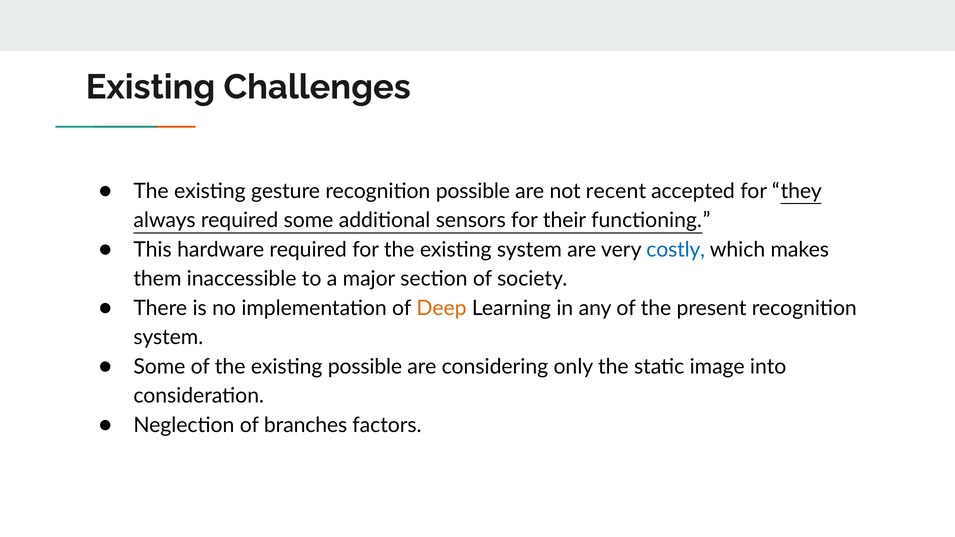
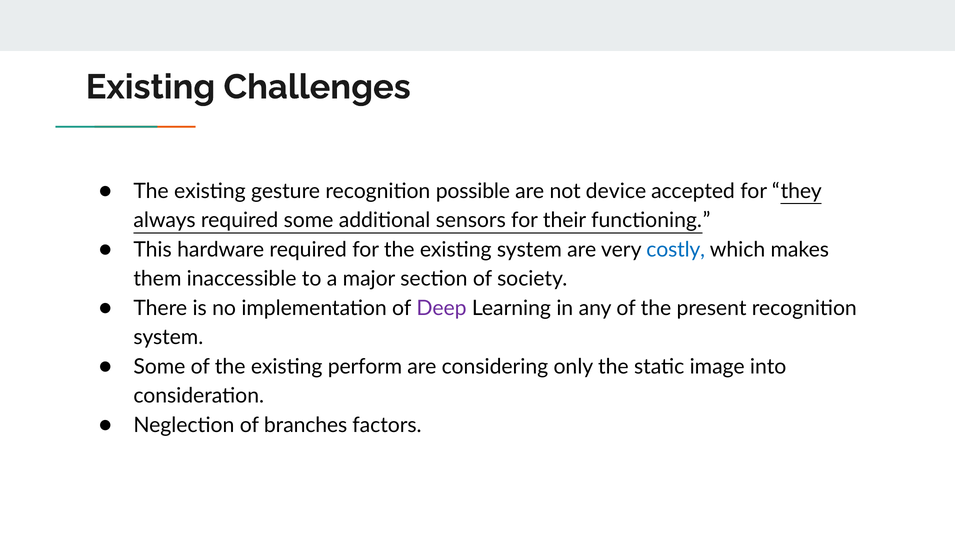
recent: recent -> device (616, 191)
Deep colour: orange -> purple (441, 308)
existing possible: possible -> perform (365, 367)
